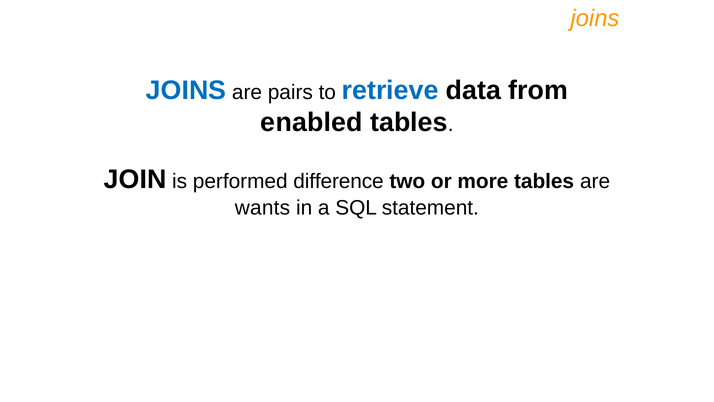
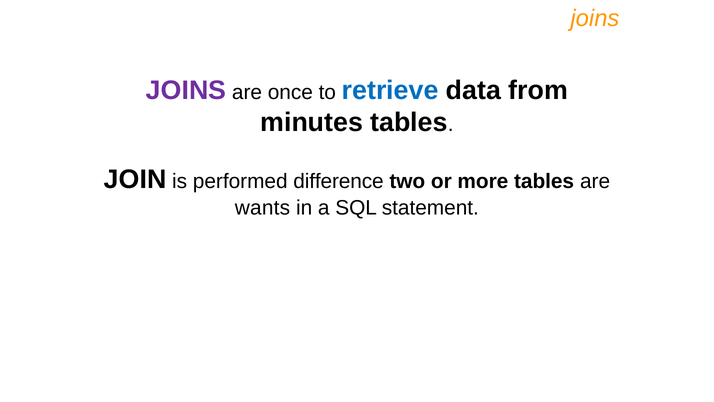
JOINS colour: blue -> purple (186, 90)
pairs: pairs -> once (290, 92)
enabled: enabled -> minutes (312, 122)
